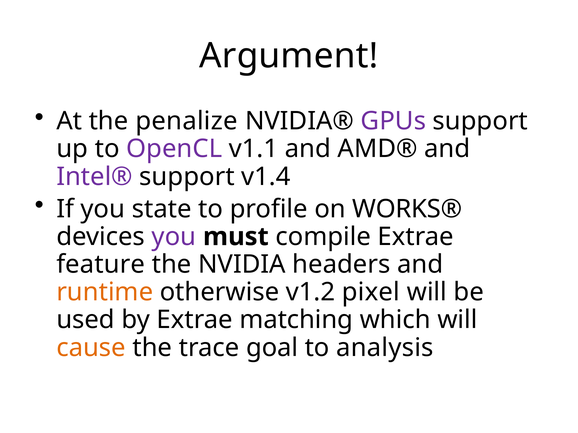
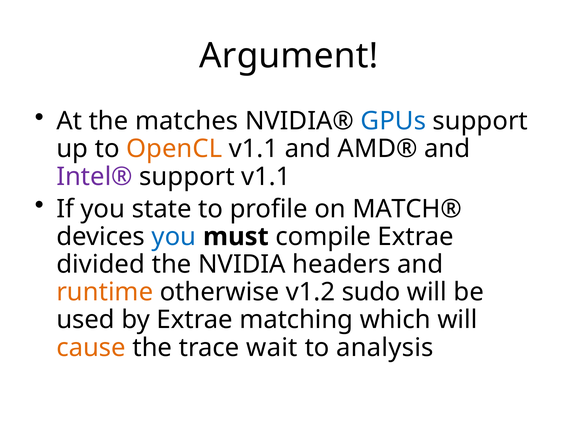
penalize: penalize -> matches (187, 121)
GPUs colour: purple -> blue (393, 121)
OpenCL colour: purple -> orange (174, 149)
support v1.4: v1.4 -> v1.1 (266, 177)
WORKS®: WORKS® -> MATCH® (407, 209)
you colour: purple -> blue (174, 237)
feature: feature -> divided (101, 265)
pixel: pixel -> sudo (371, 292)
goal: goal -> wait (272, 348)
